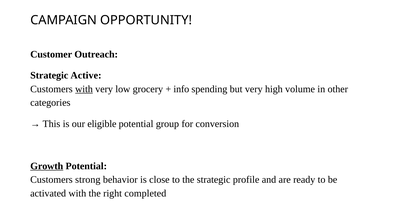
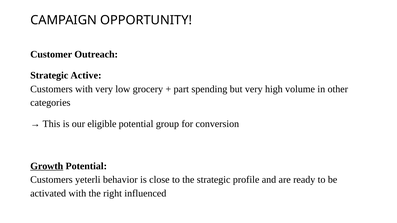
with underline: present -> none (84, 89)
info: info -> part (181, 89)
strong: strong -> yeterli (88, 180)
completed: completed -> influenced (145, 194)
